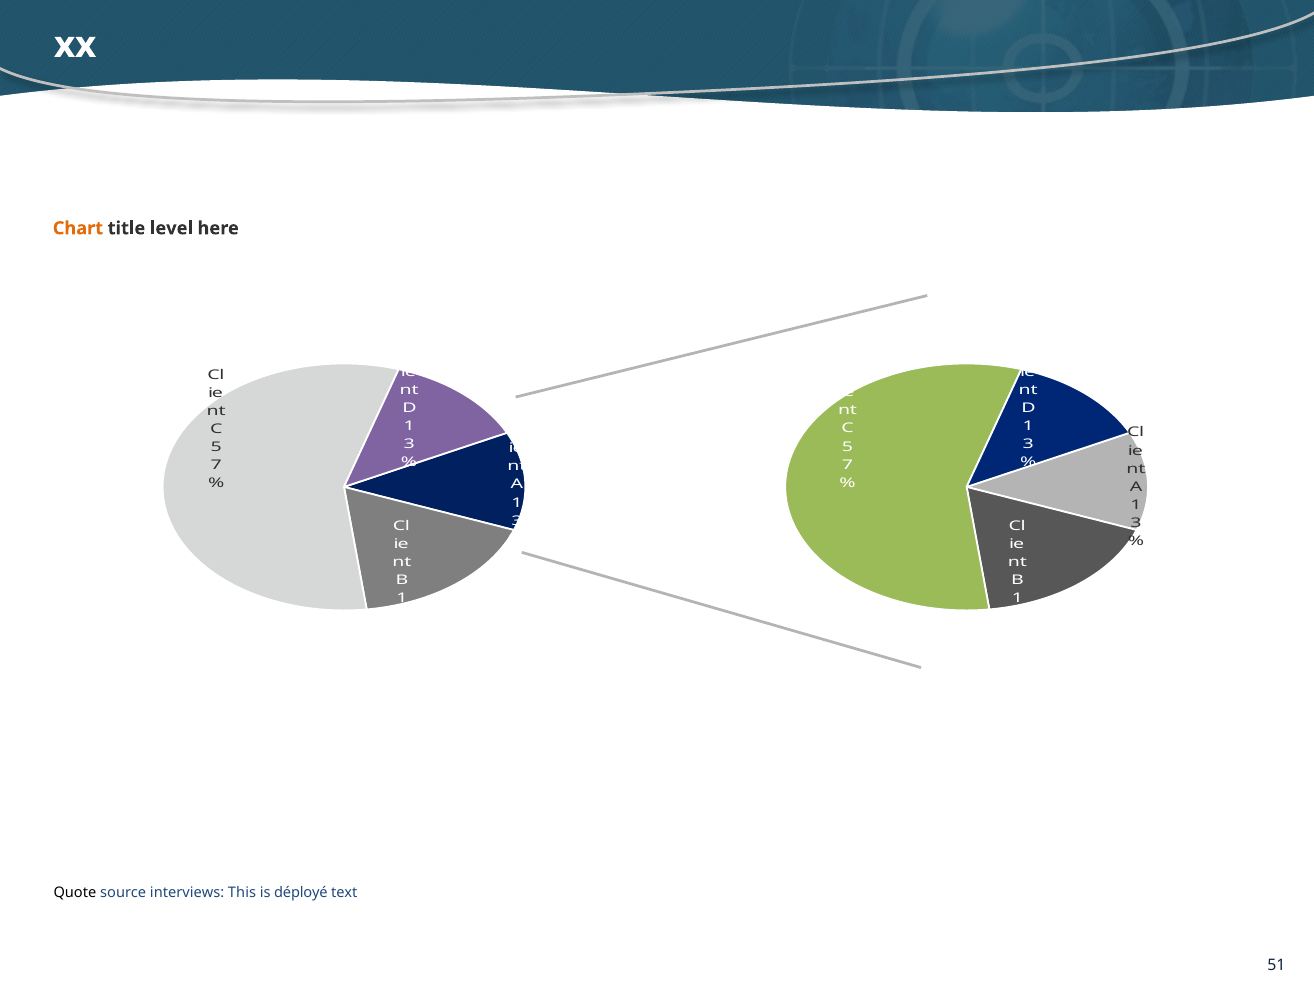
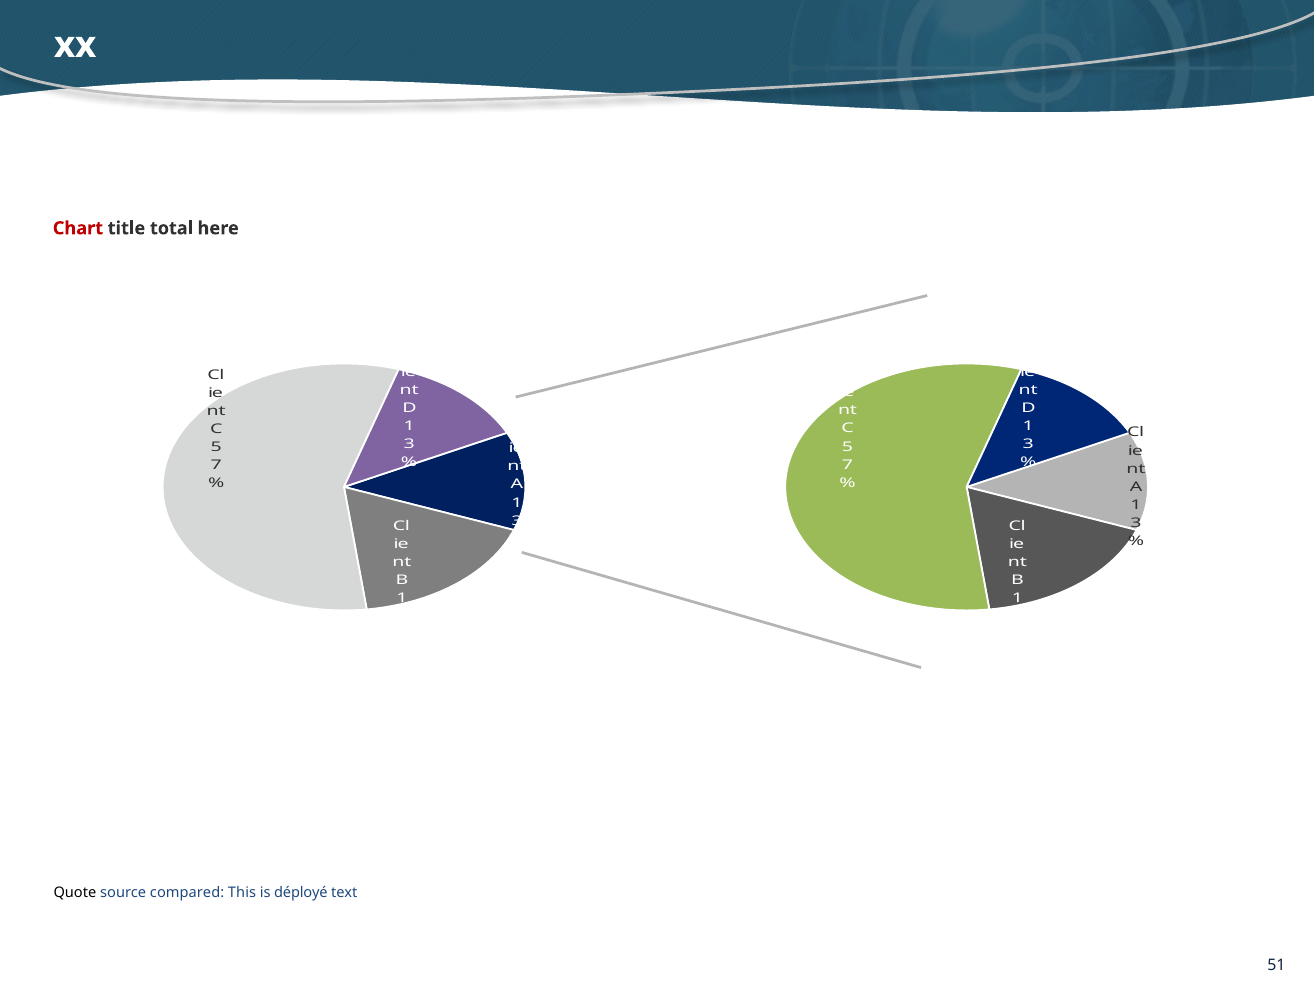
Chart colour: orange -> red (78, 228)
level: level -> total (171, 228)
interviews: interviews -> compared (187, 893)
